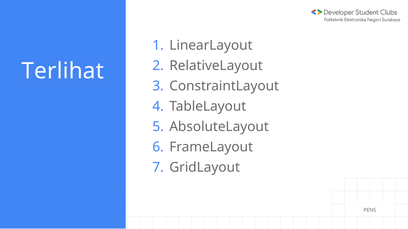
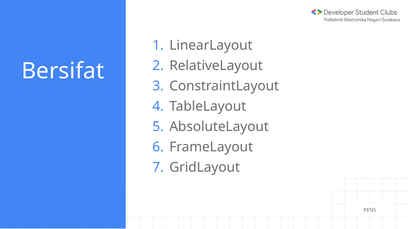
Terlihat: Terlihat -> Bersifat (63, 71)
